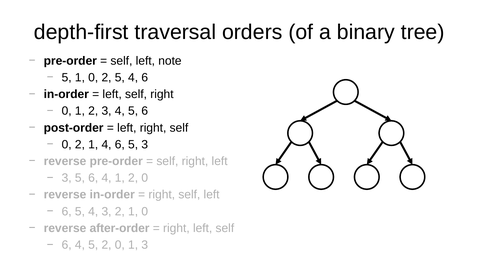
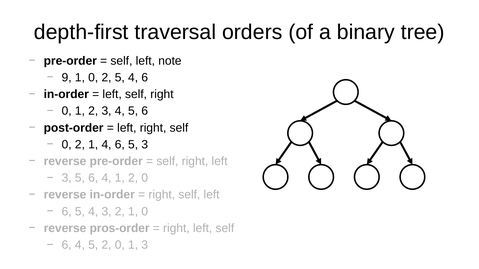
5: 5 -> 9 (67, 78)
after-order: after-order -> pros-order (120, 229)
